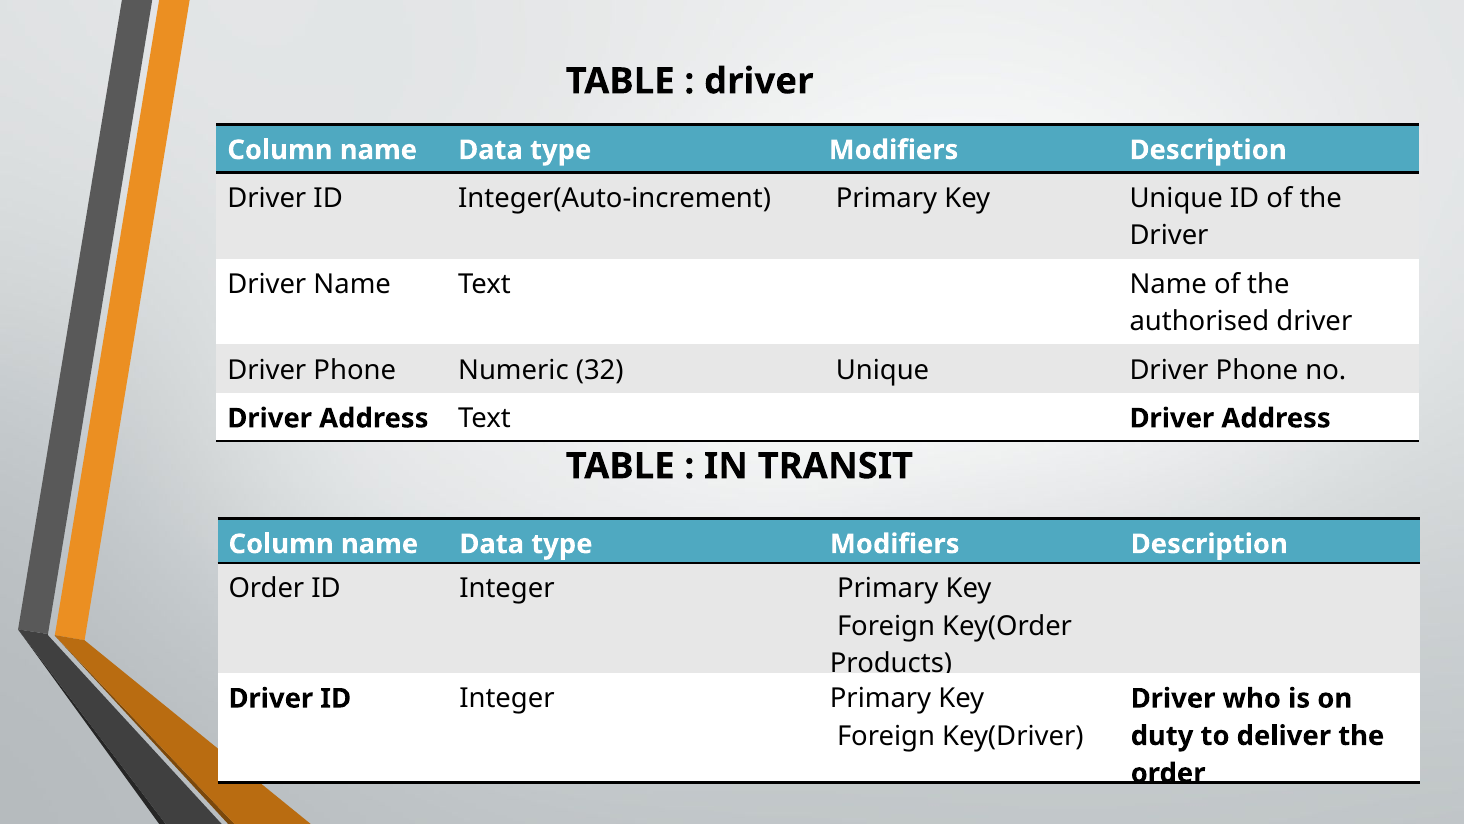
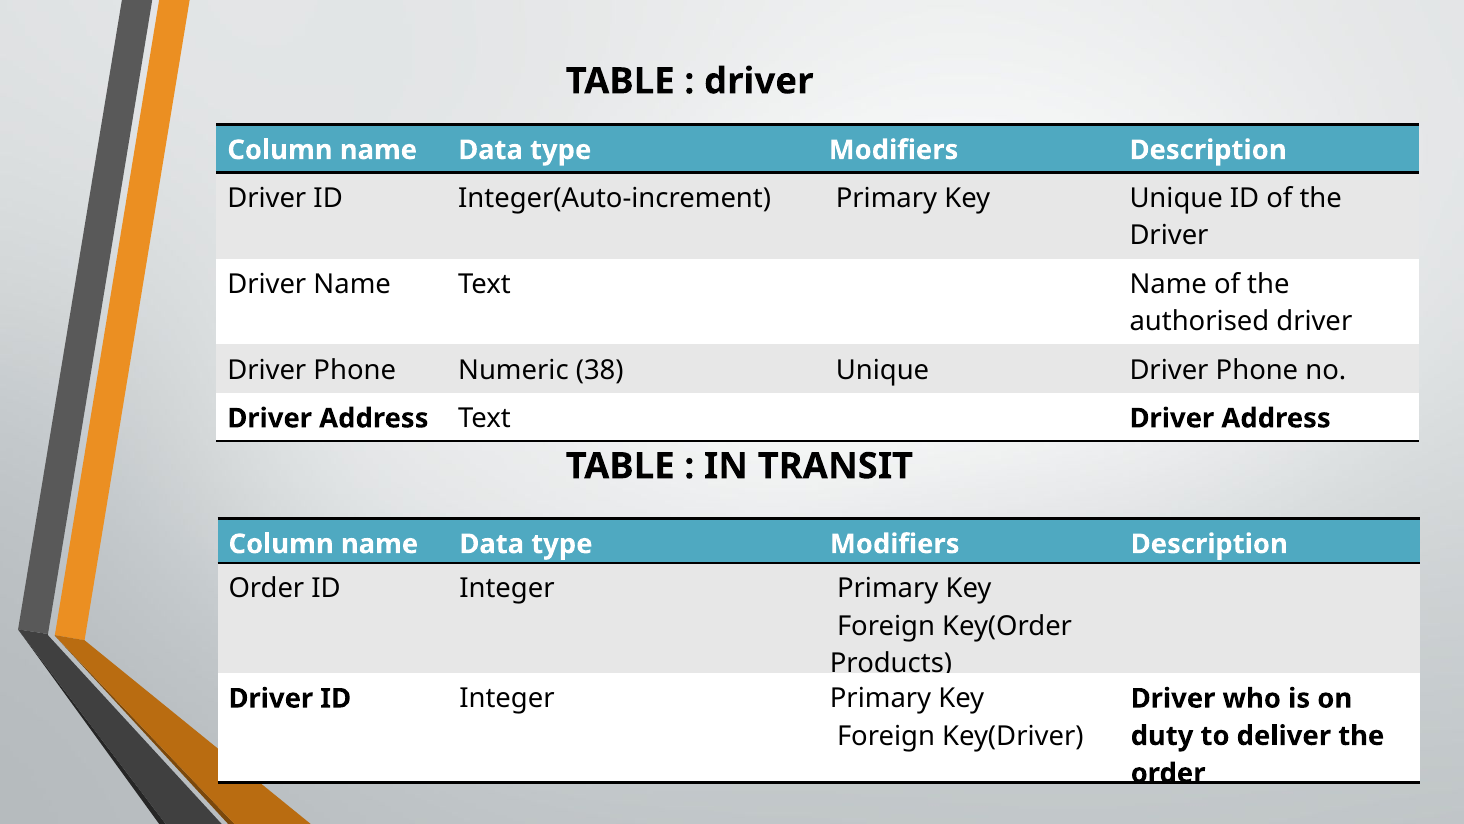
32: 32 -> 38 (600, 370)
